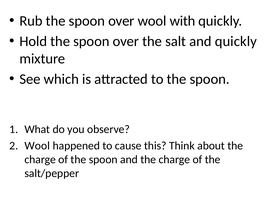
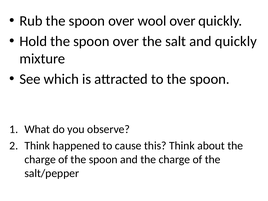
wool with: with -> over (182, 21)
Wool: Wool -> Think (37, 146)
